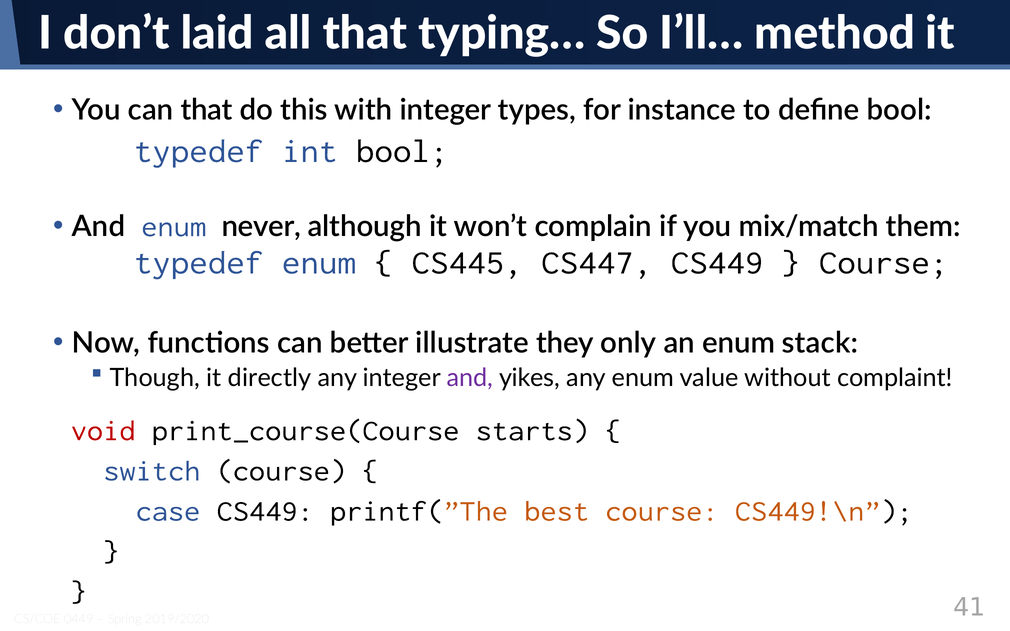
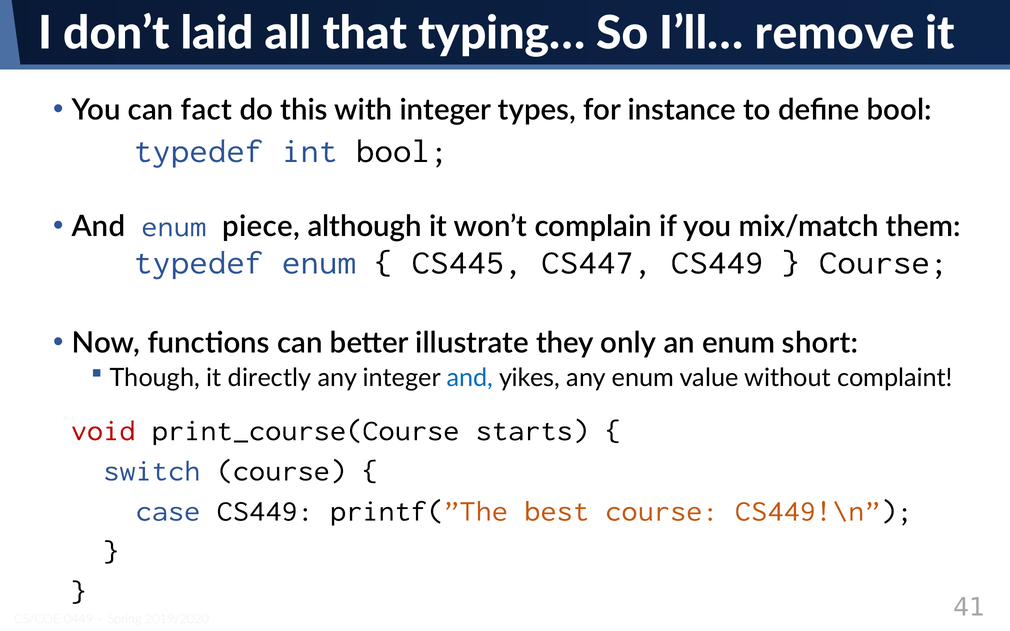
method: method -> remove (835, 34)
can that: that -> fact (206, 110)
never: never -> piece (261, 227)
stack: stack -> short (820, 343)
and colour: purple -> blue (470, 378)
